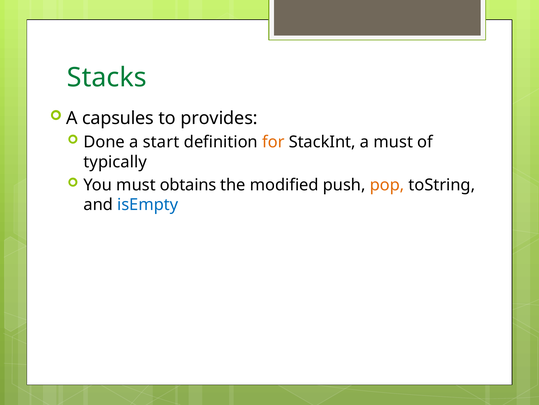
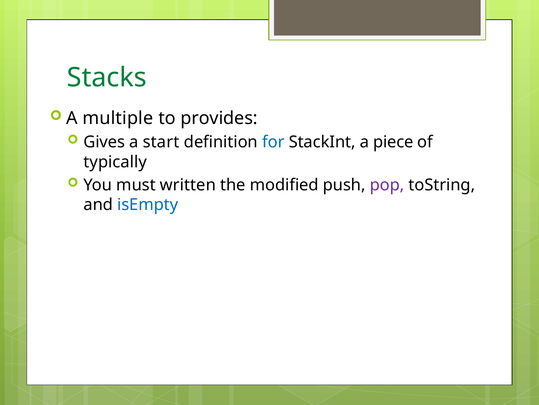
capsules: capsules -> multiple (118, 118)
Done: Done -> Gives (104, 142)
for colour: orange -> blue (273, 142)
a must: must -> piece (393, 142)
obtains: obtains -> written (188, 185)
pop colour: orange -> purple (387, 185)
